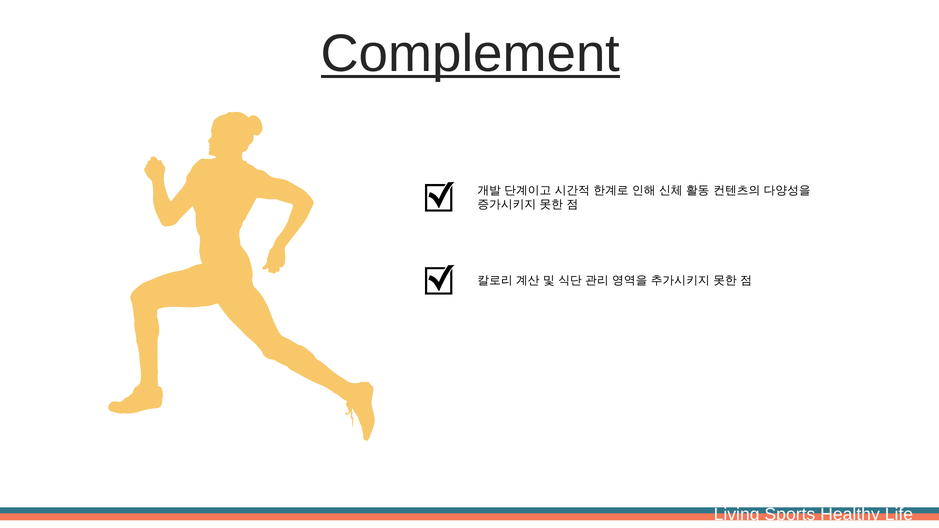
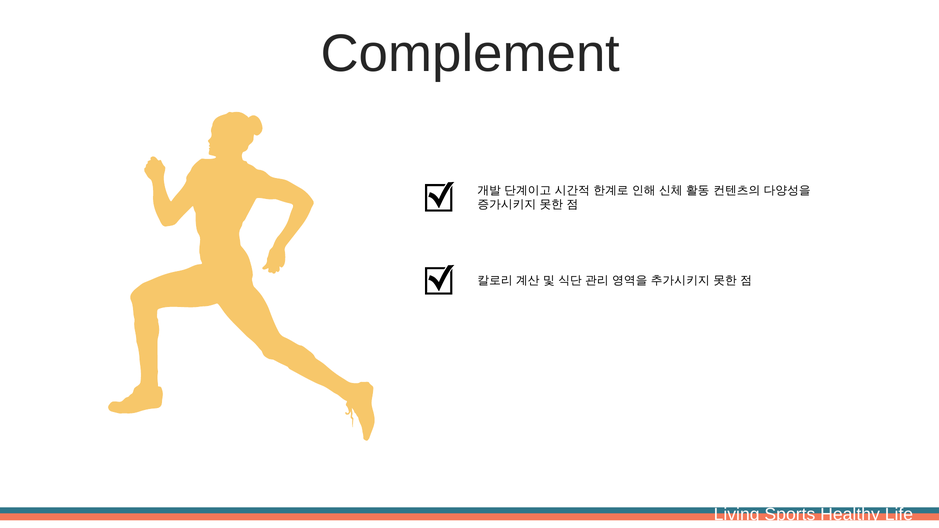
Complement underline: present -> none (470, 54)
